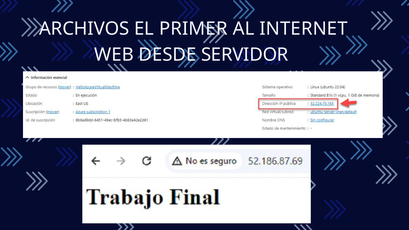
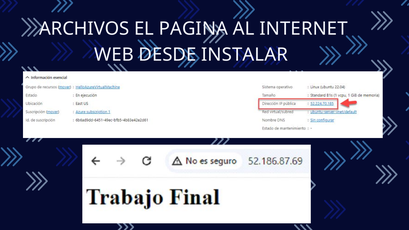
PRIMER: PRIMER -> PAGINA (193, 29)
SERVIDOR: SERVIDOR -> INSTALAR (245, 55)
